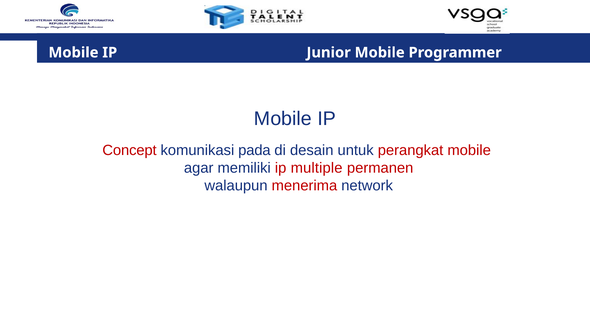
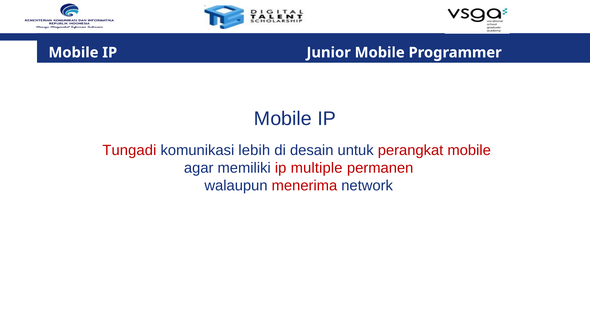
Concept: Concept -> Tungadi (129, 150)
pada: pada -> lebih (254, 150)
